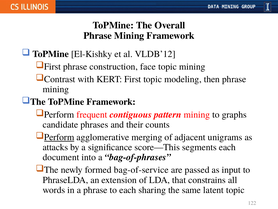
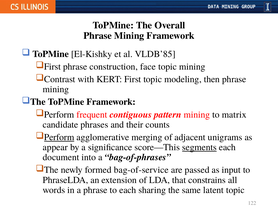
VLDB’12: VLDB’12 -> VLDB’85 (155, 54)
graphs: graphs -> matrix (234, 114)
attacks: attacks -> appear (55, 147)
segments underline: none -> present (199, 147)
